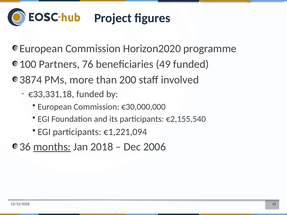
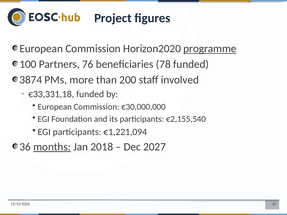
programme underline: none -> present (210, 49)
49: 49 -> 78 (163, 64)
2006: 2006 -> 2027 (155, 147)
